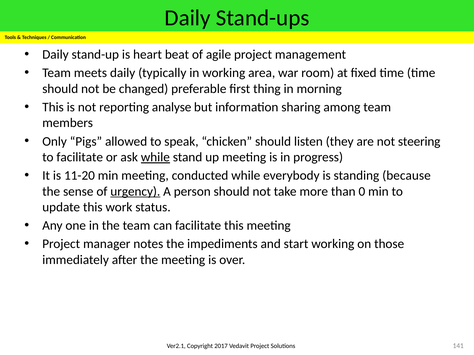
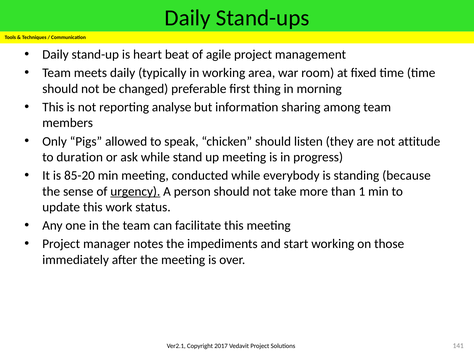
steering: steering -> attitude (419, 142)
to facilitate: facilitate -> duration (80, 157)
while underline: present -> none (155, 157)
11-20: 11-20 -> 85-20 (79, 176)
0: 0 -> 1 (362, 192)
